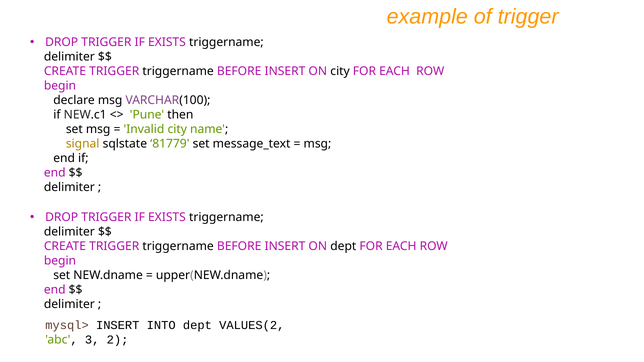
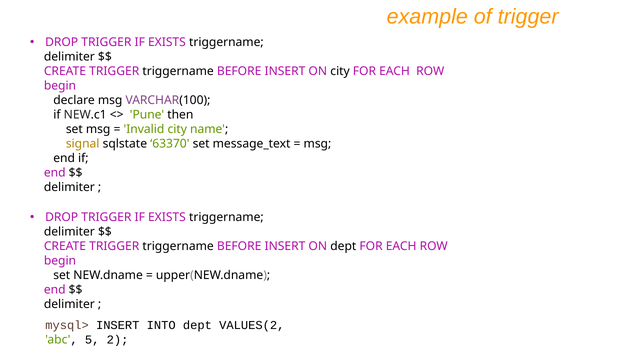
81779: 81779 -> 63370 (170, 144)
3: 3 -> 5 (92, 340)
